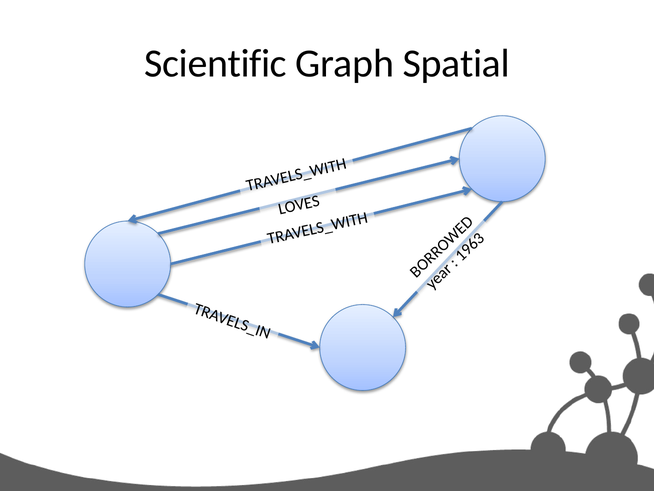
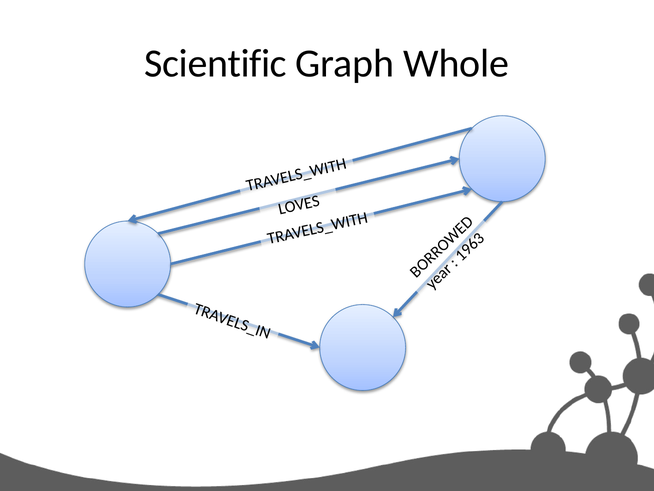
Spatial: Spatial -> Whole (456, 63)
